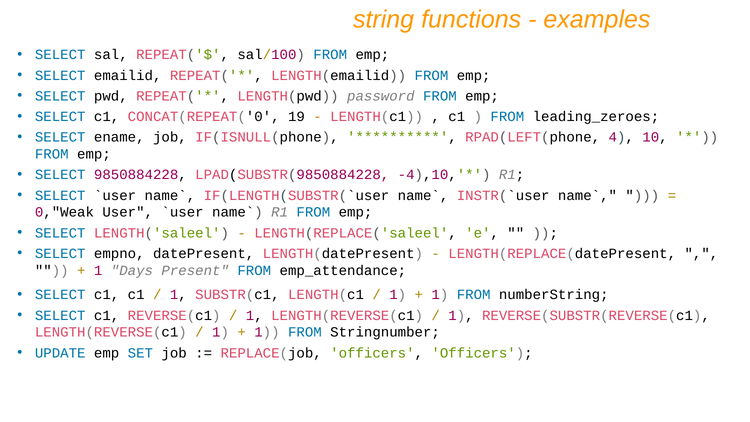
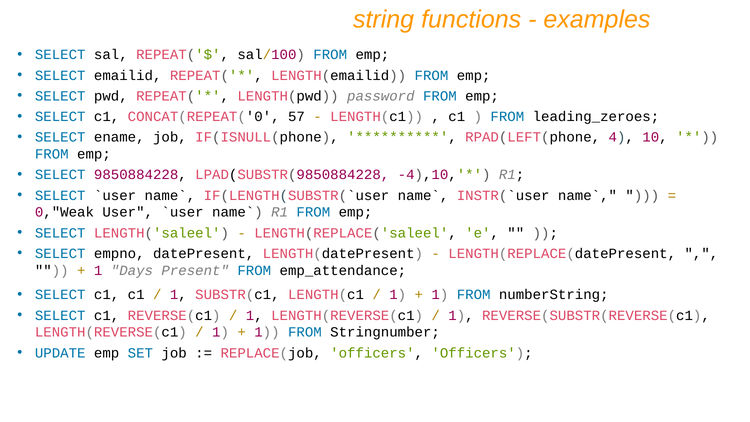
19: 19 -> 57 (296, 117)
